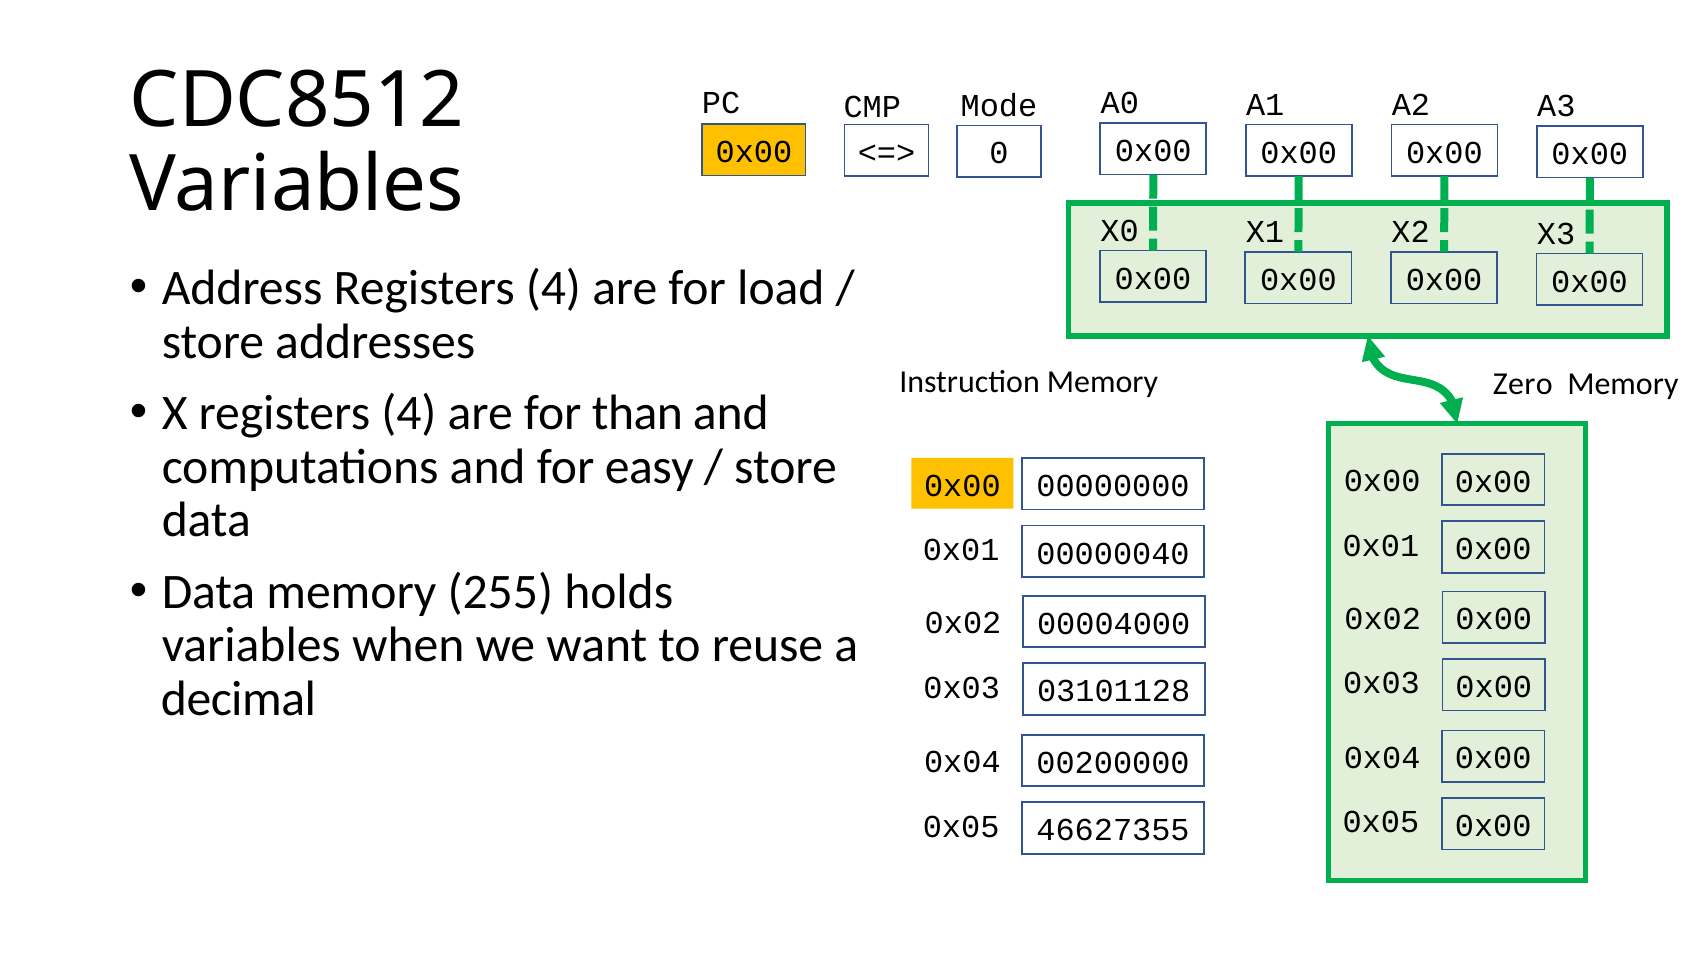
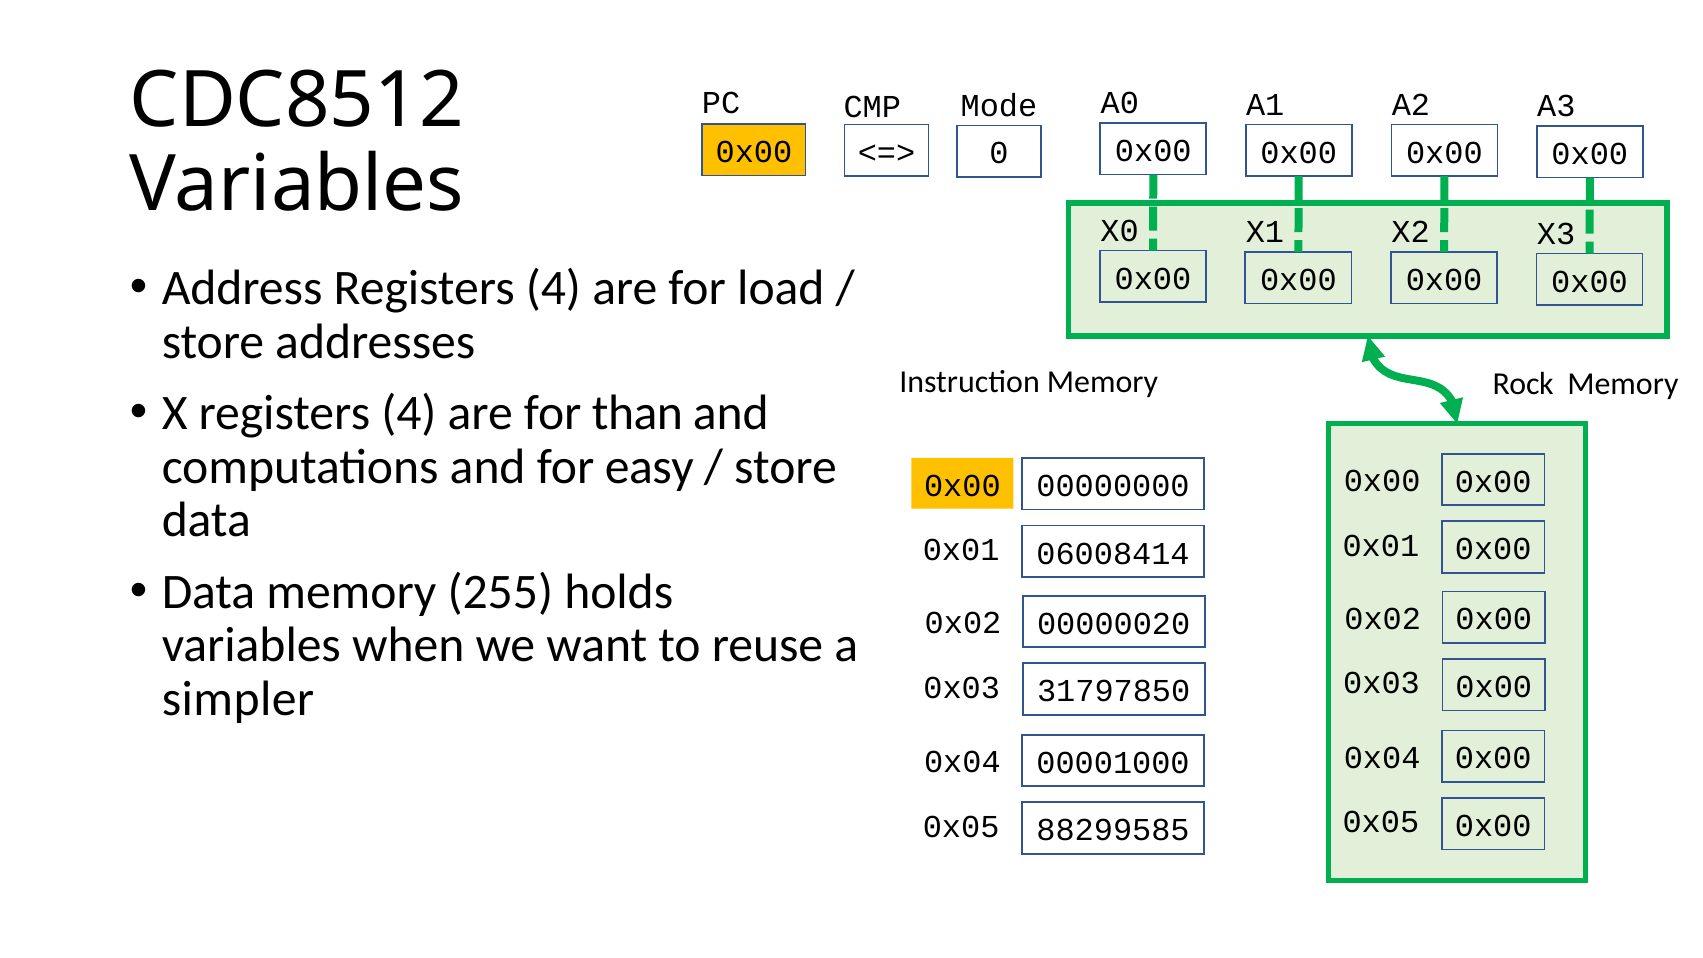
Zero: Zero -> Rock (1523, 384)
00000040: 00000040 -> 06008414 (1113, 553)
00004000: 00004000 -> 00000020 (1114, 624)
decimal: decimal -> simpler (238, 699)
03101128: 03101128 -> 31797850 (1114, 691)
00200000: 00200000 -> 00001000 (1113, 763)
46627355: 46627355 -> 88299585 (1113, 830)
